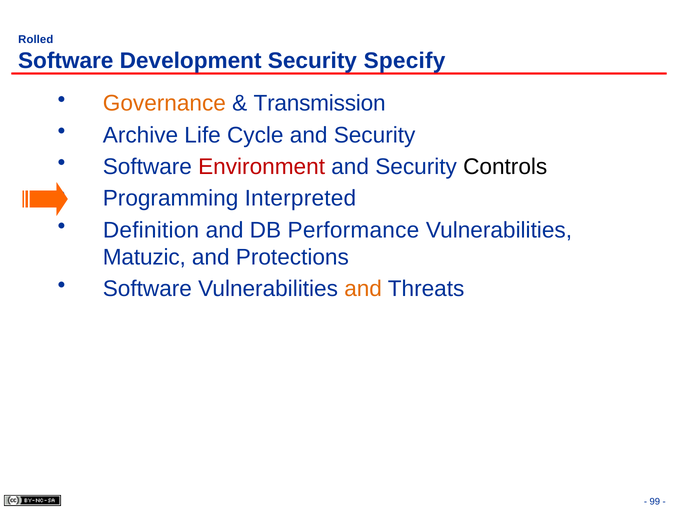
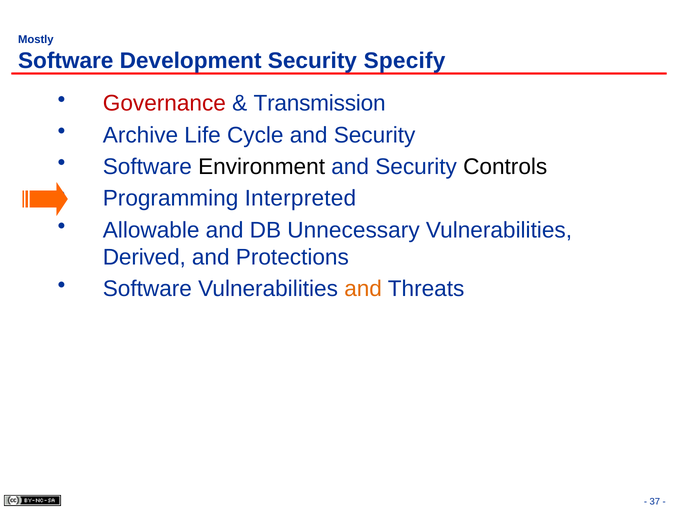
Rolled: Rolled -> Mostly (36, 40)
Governance colour: orange -> red (164, 103)
Environment colour: red -> black (262, 167)
Definition: Definition -> Allowable (151, 230)
Performance: Performance -> Unnecessary (354, 230)
Matuzic: Matuzic -> Derived (144, 257)
99: 99 -> 37 (655, 501)
